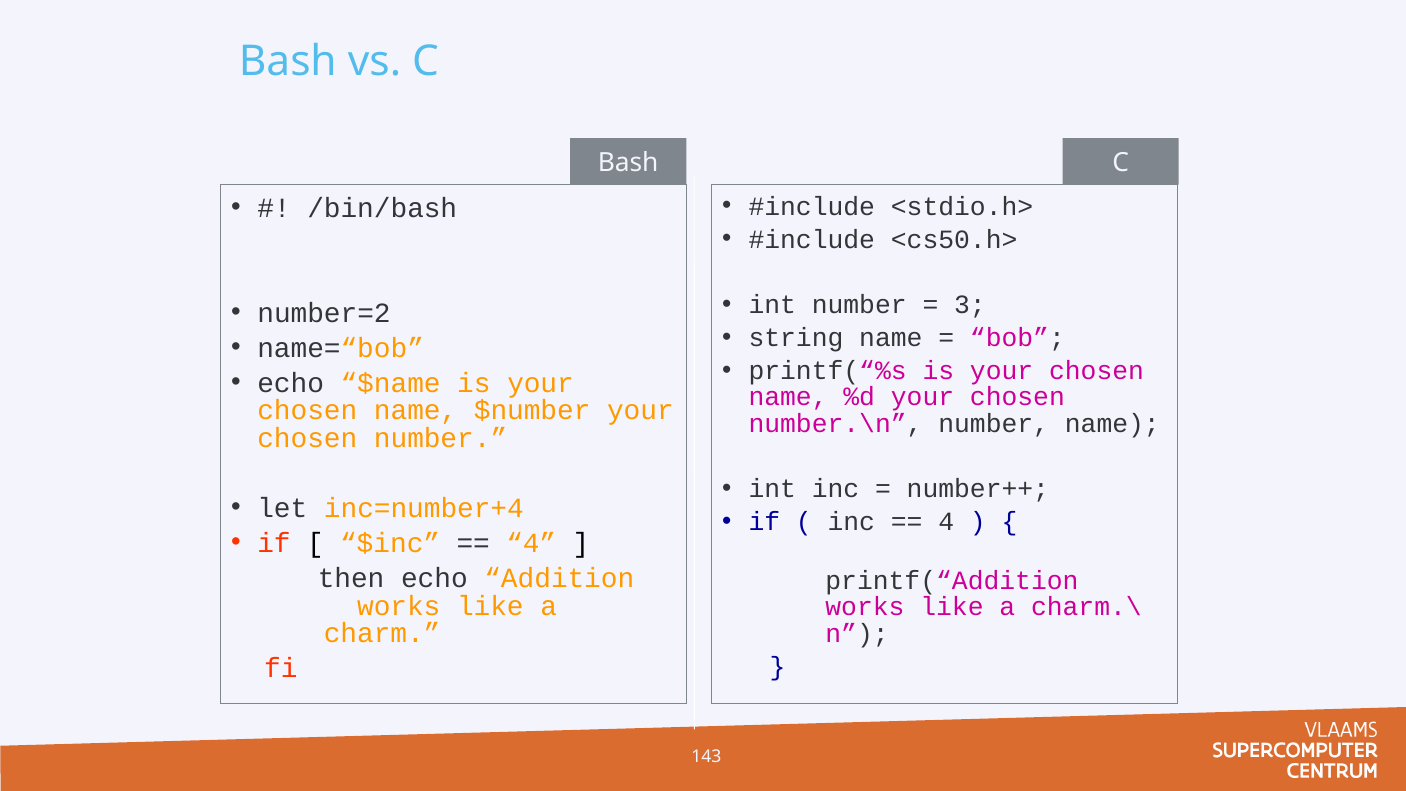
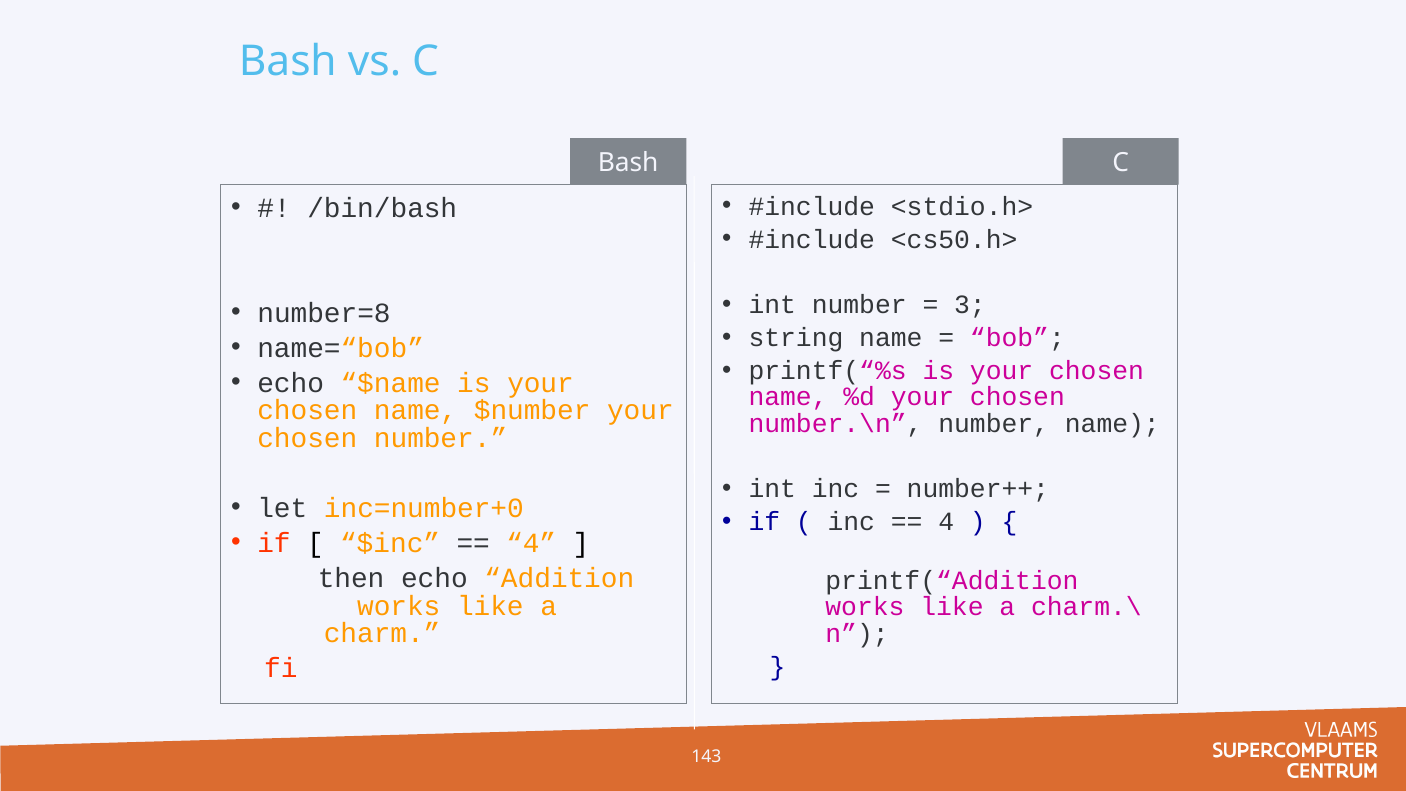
number=2: number=2 -> number=8 (324, 313)
inc=number+4: inc=number+4 -> inc=number+0 (424, 508)
